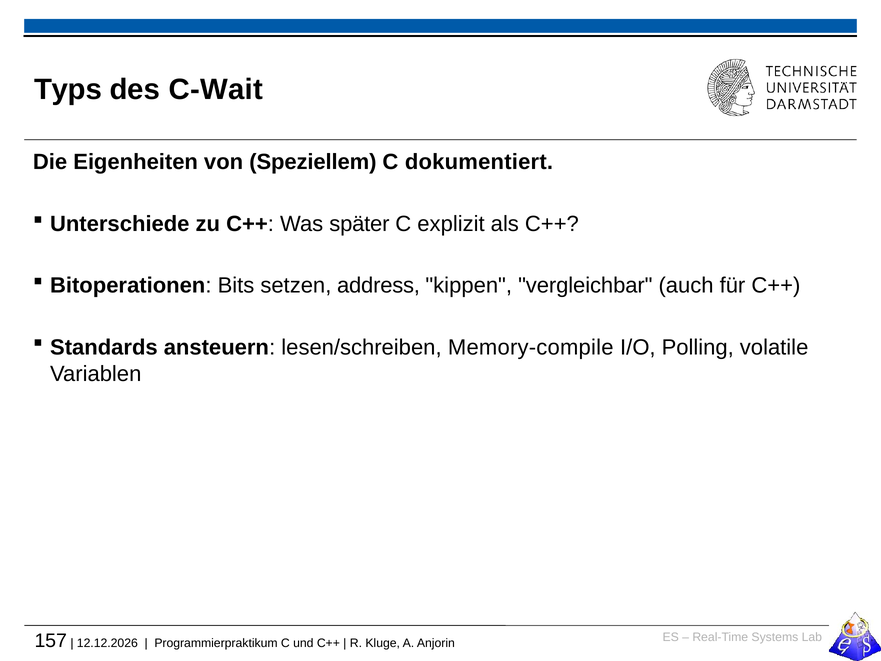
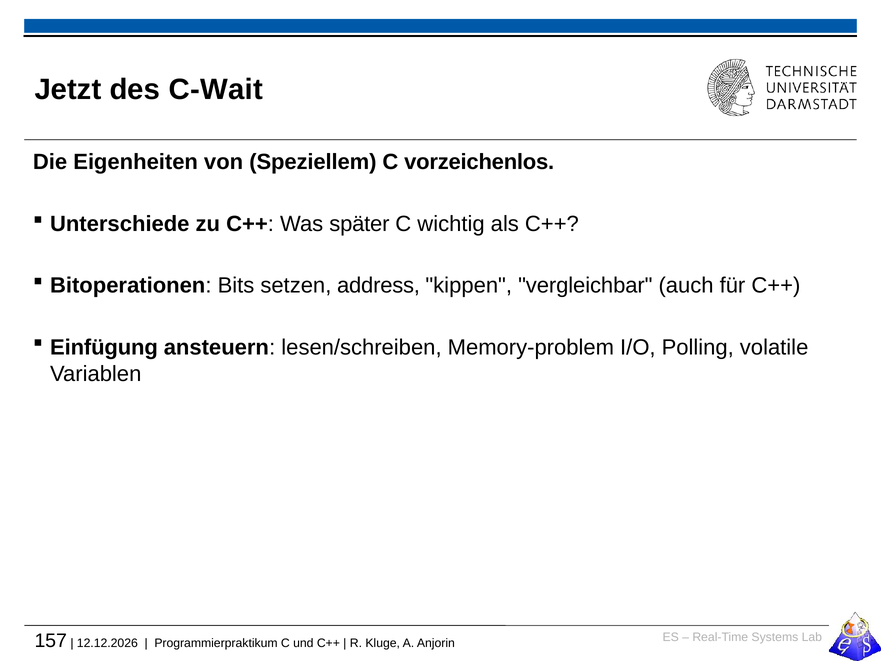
Typs: Typs -> Jetzt (68, 90)
dokumentiert: dokumentiert -> vorzeichenlos (479, 162)
explizit: explizit -> wichtig (451, 224)
Standards: Standards -> Einfügung (104, 347)
Memory-compile: Memory-compile -> Memory-problem (531, 347)
